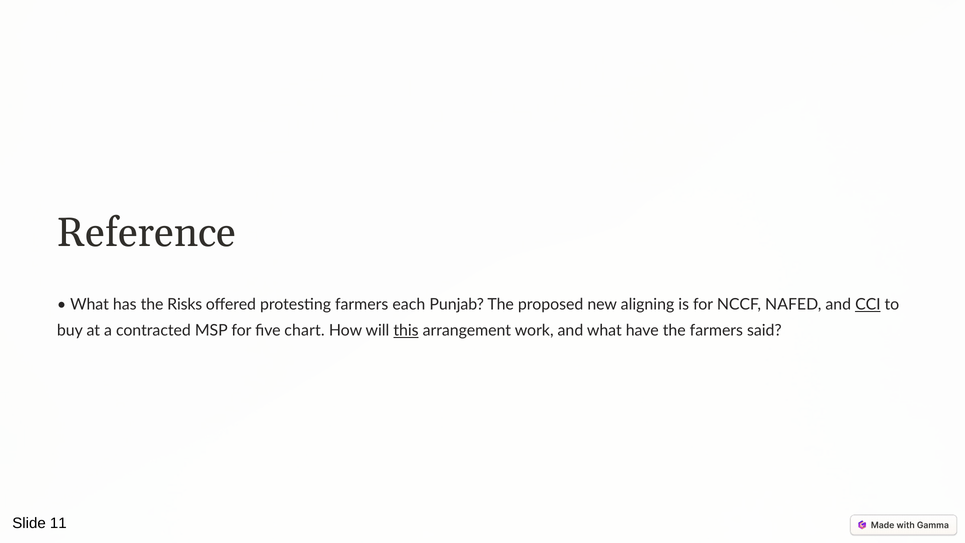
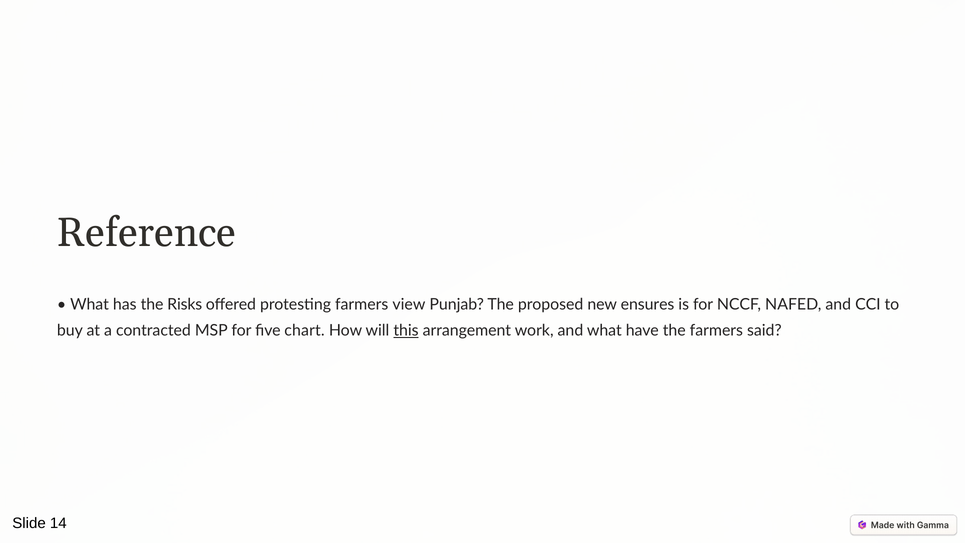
each: each -> view (409, 305)
aligning: aligning -> ensures (648, 305)
CCI underline: present -> none (868, 305)
11: 11 -> 14 (58, 523)
